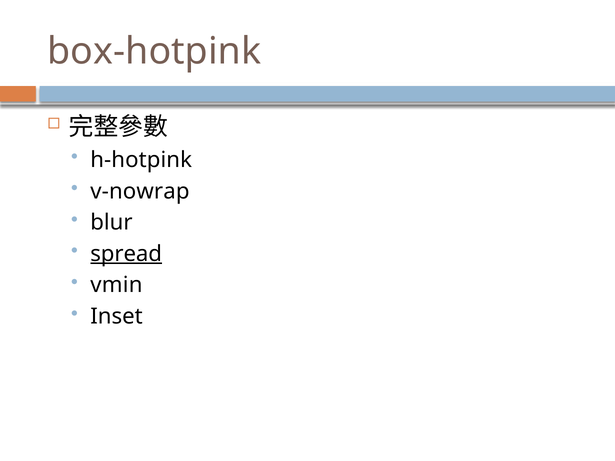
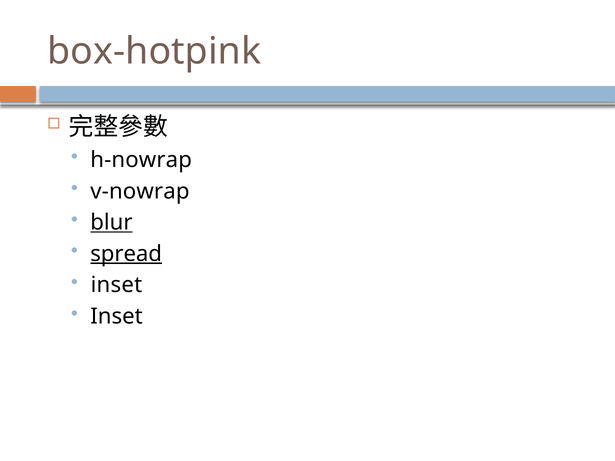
h-hotpink: h-hotpink -> h-nowrap (141, 160)
blur underline: none -> present (111, 223)
vmin: vmin -> inset (116, 285)
